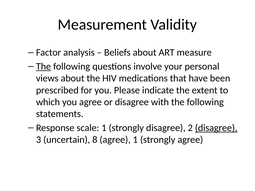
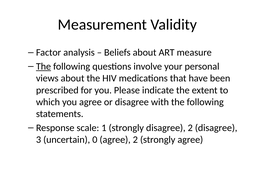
disagree underline: present -> none (216, 128)
8: 8 -> 0 (95, 140)
agree 1: 1 -> 2 (135, 140)
